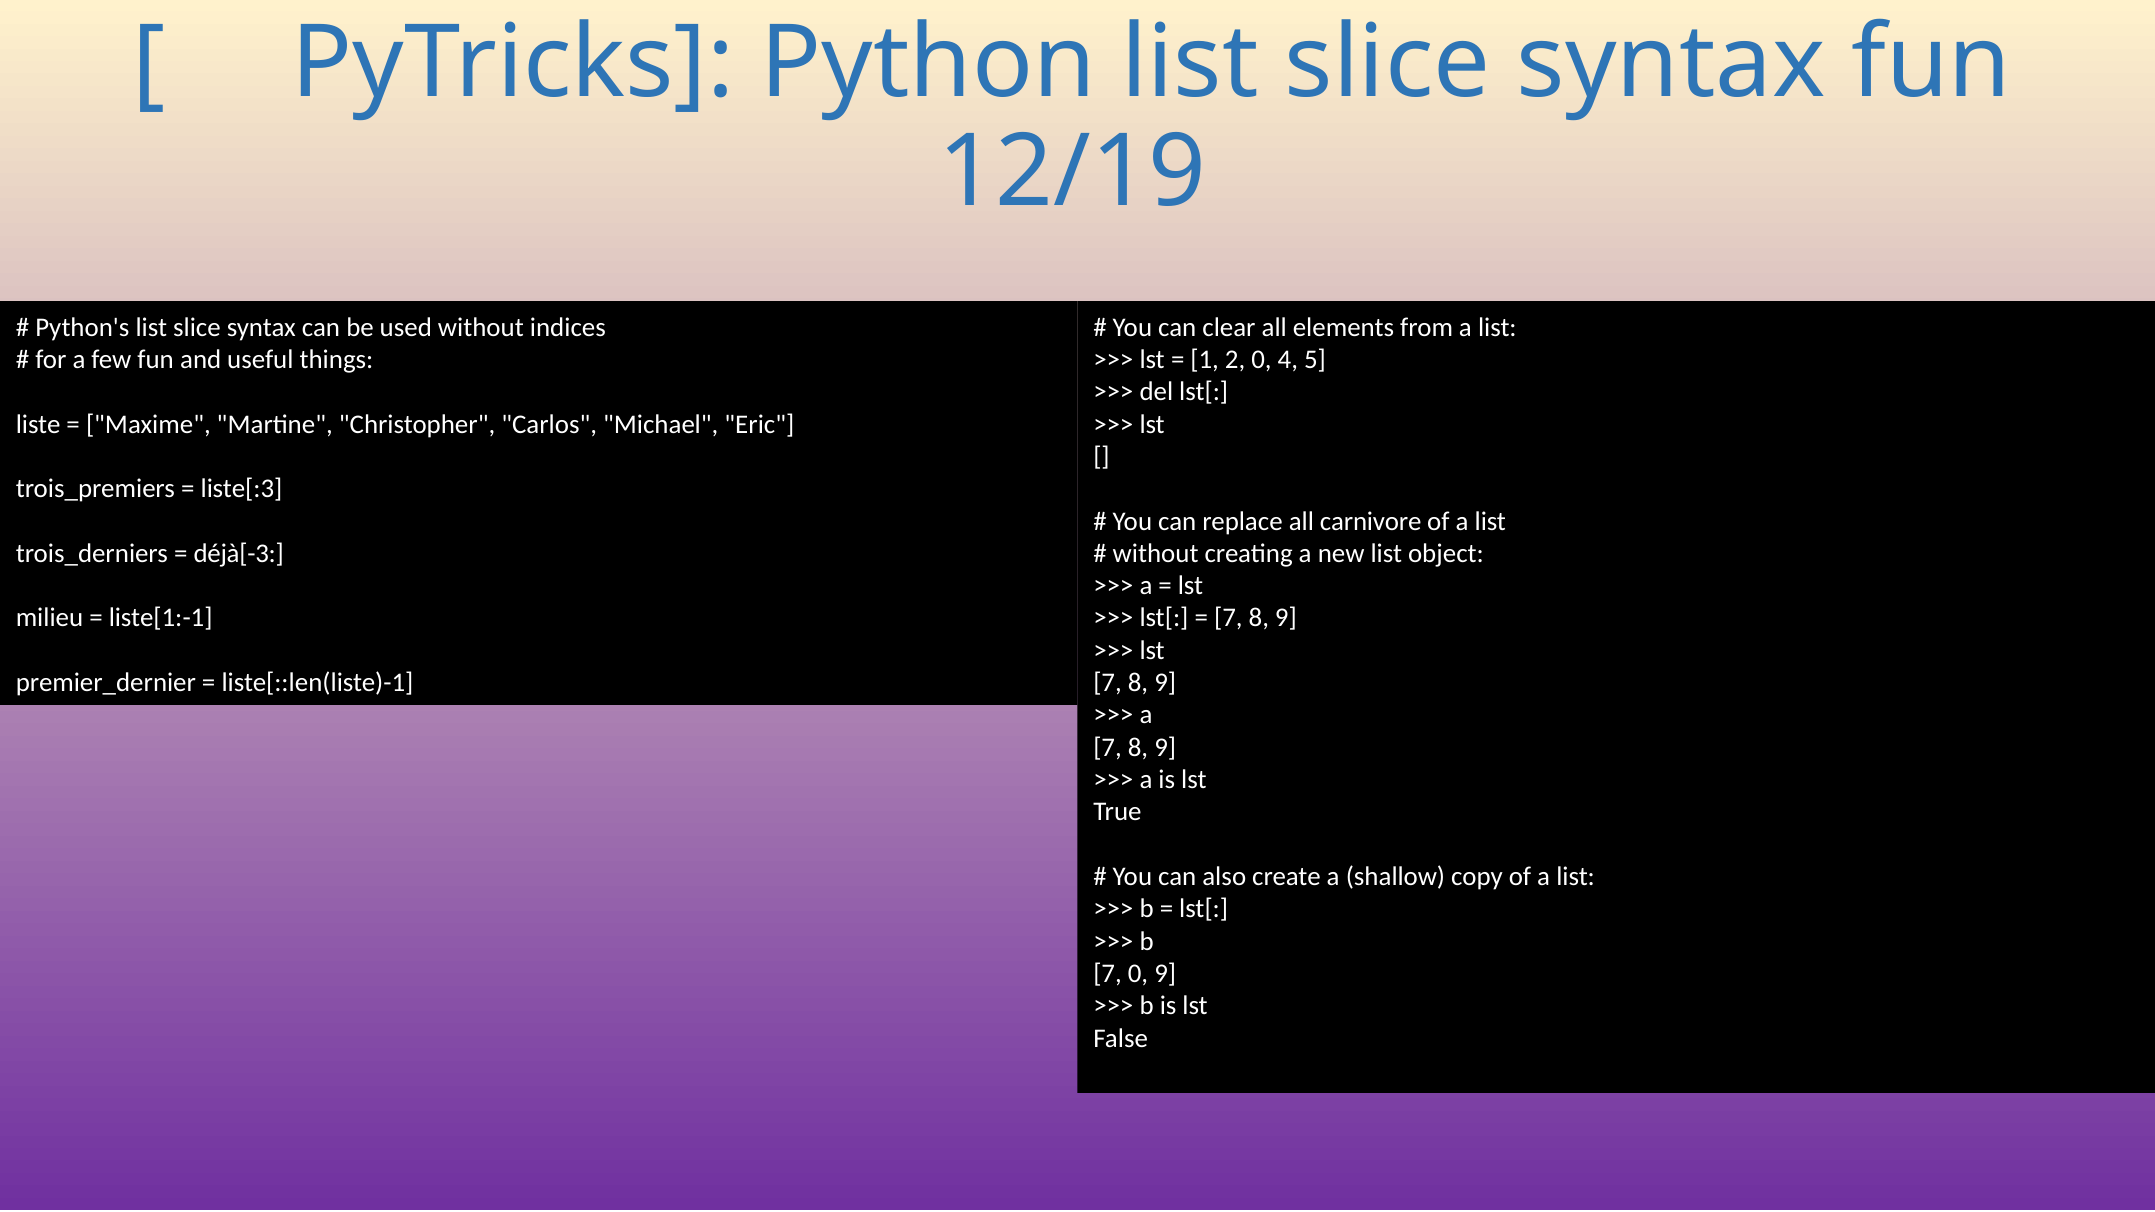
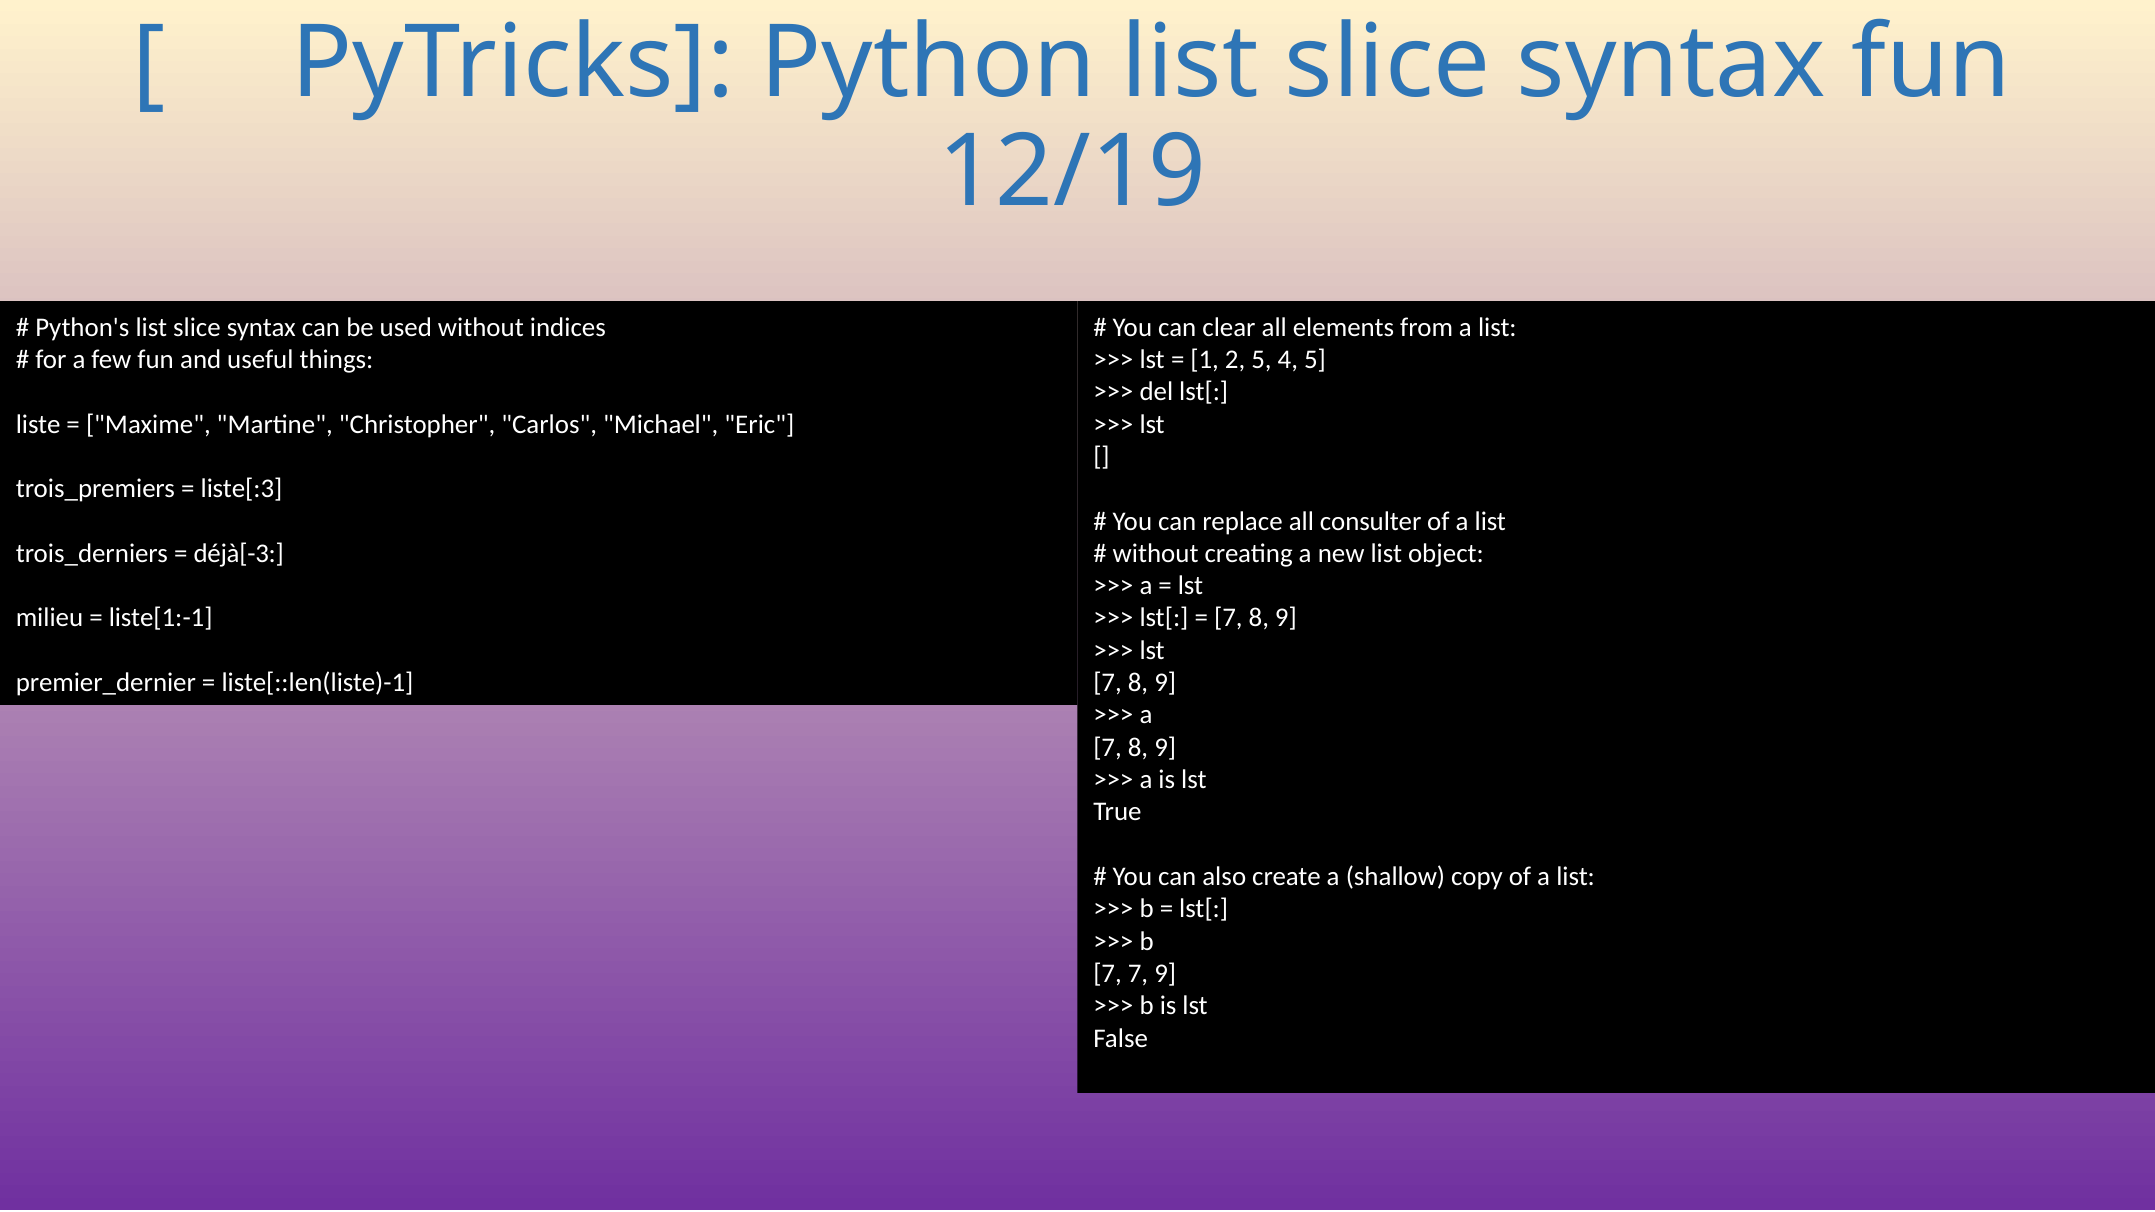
2 0: 0 -> 5 (1261, 360)
carnivore: carnivore -> consulter (1371, 521)
7 0: 0 -> 7 (1138, 974)
